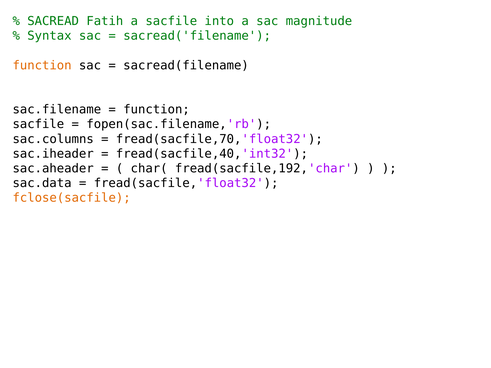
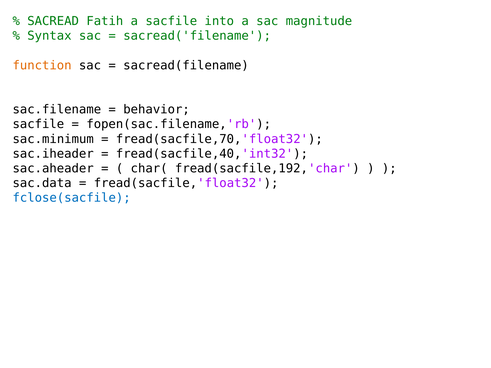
function: function -> behavior (157, 110)
sac.columns: sac.columns -> sac.minimum (53, 139)
fclose(sacfile colour: orange -> blue (72, 198)
